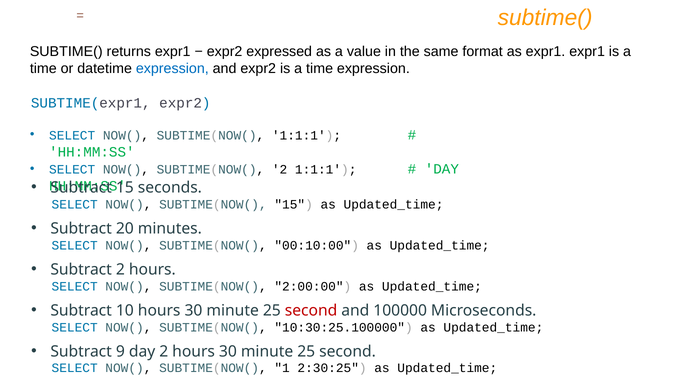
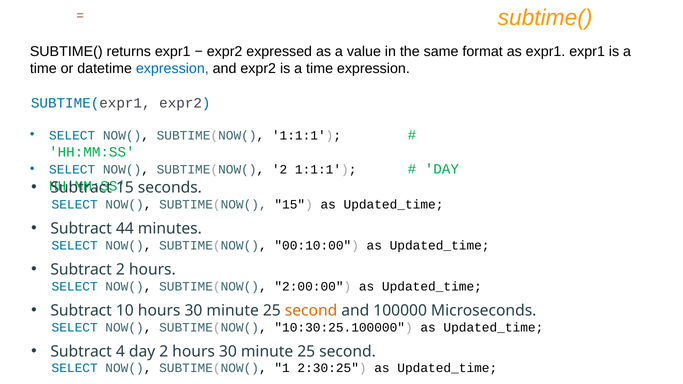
20: 20 -> 44 (125, 229)
second colour: red -> orange (311, 311)
9: 9 -> 4 (120, 352)
